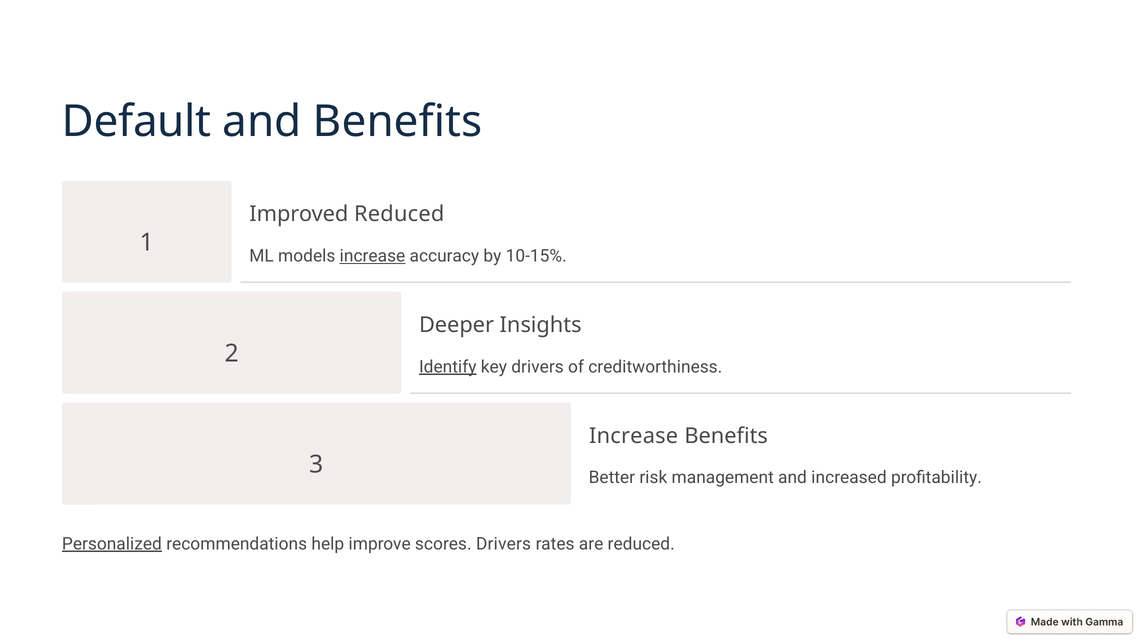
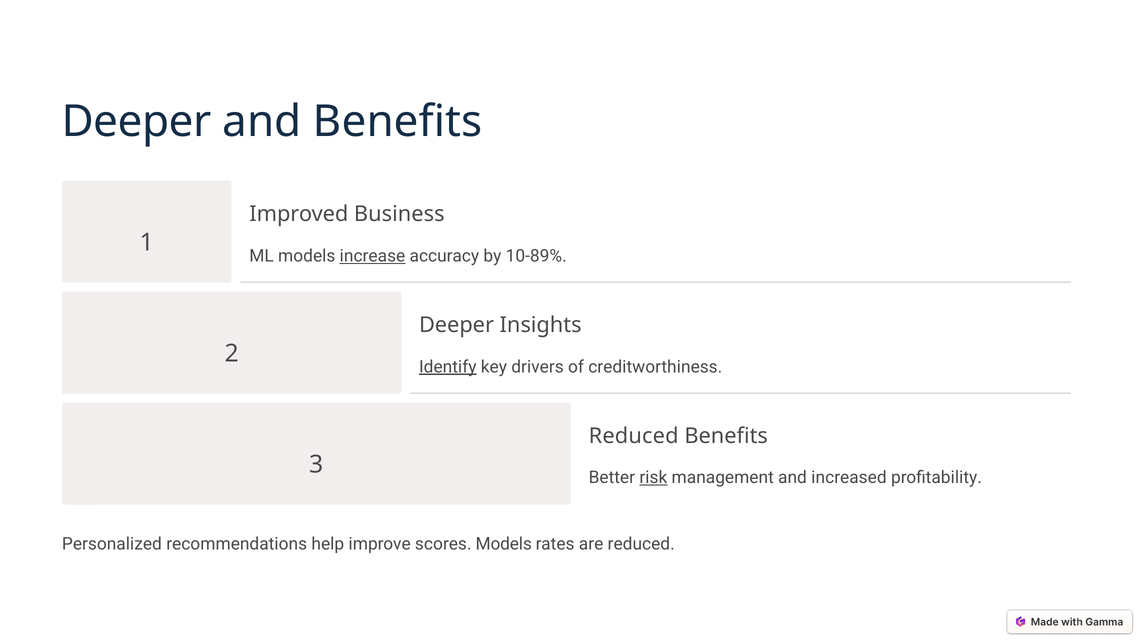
Default: Default -> Deeper (137, 121)
Improved Reduced: Reduced -> Business (399, 214)
10-15%: 10-15% -> 10-89% (536, 256)
Increase: Increase -> Reduced (634, 436)
risk underline: none -> present (653, 477)
Personalized underline: present -> none (112, 543)
scores Drivers: Drivers -> Models (504, 543)
